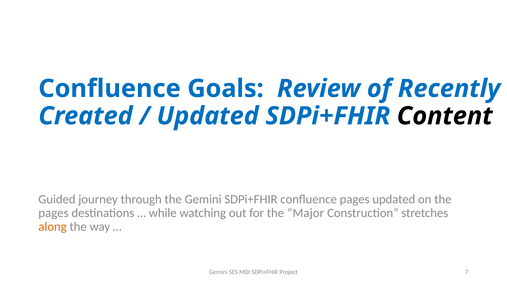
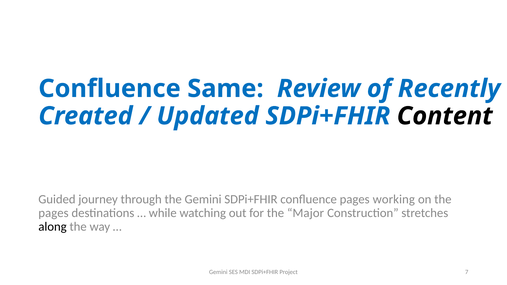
Goals: Goals -> Same (225, 89)
pages updated: updated -> working (394, 200)
along colour: orange -> black (53, 227)
